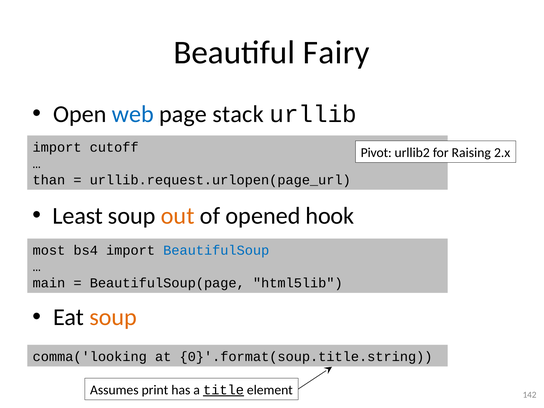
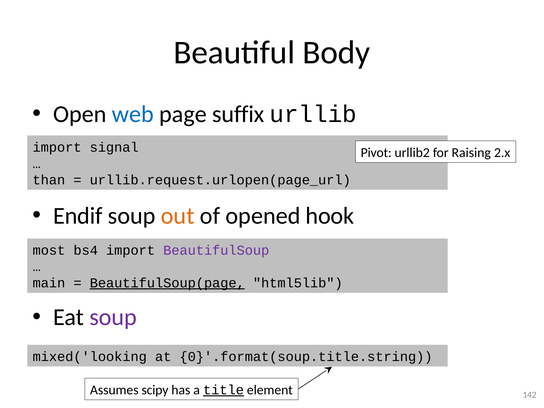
Fairy: Fairy -> Body (336, 53)
stack: stack -> suffix (238, 114)
cutoff: cutoff -> signal (114, 147)
Least: Least -> Endif (78, 216)
BeautifulSoup colour: blue -> purple (216, 250)
BeautifulSoup(page underline: none -> present (167, 283)
soup colour: orange -> purple (113, 317)
comma('looking: comma('looking -> mixed('looking (90, 357)
print: print -> scipy (155, 390)
